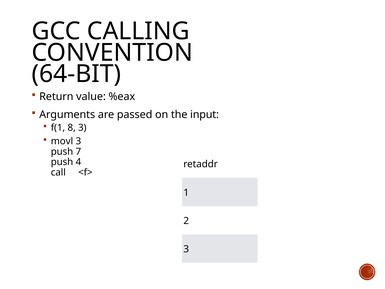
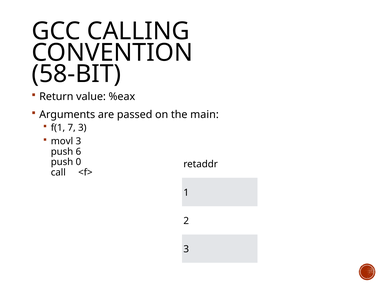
64-BIT: 64-BIT -> 58-BIT (76, 74)
input: input -> main (204, 114)
8: 8 -> 7 (72, 127)
7: 7 -> 6 (78, 152)
4: 4 -> 0 (78, 162)
